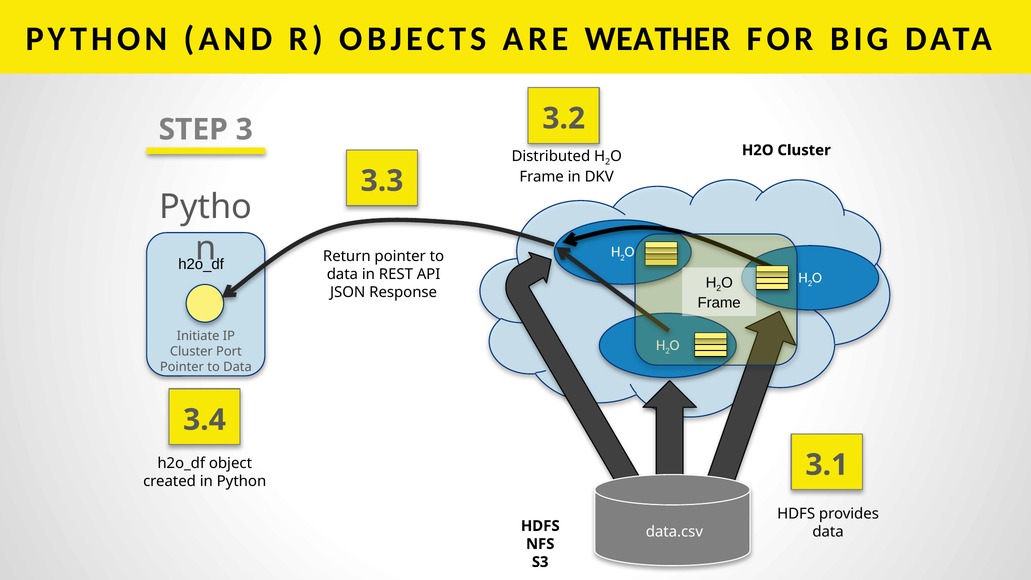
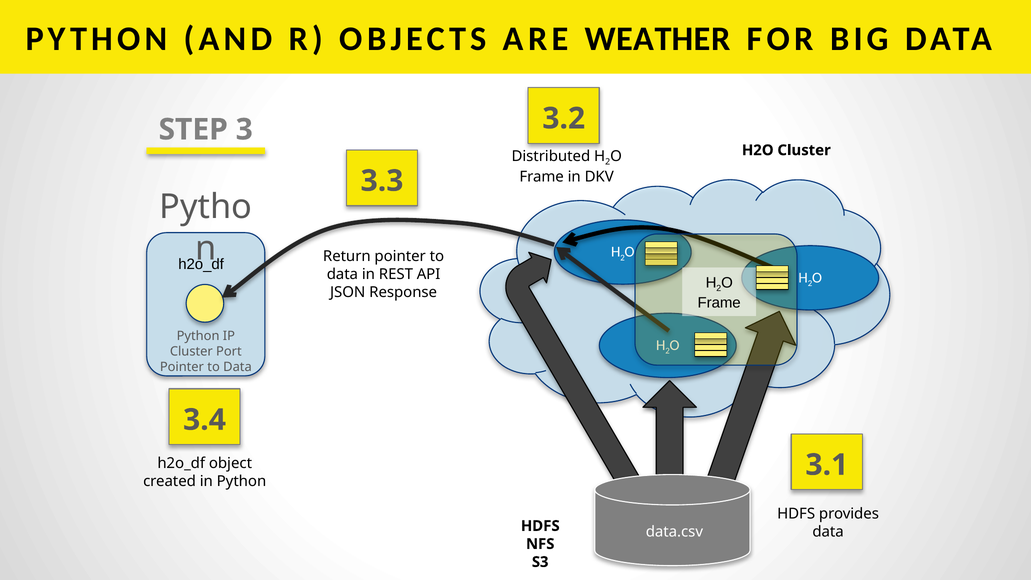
Initiate: Initiate -> Python (198, 336)
